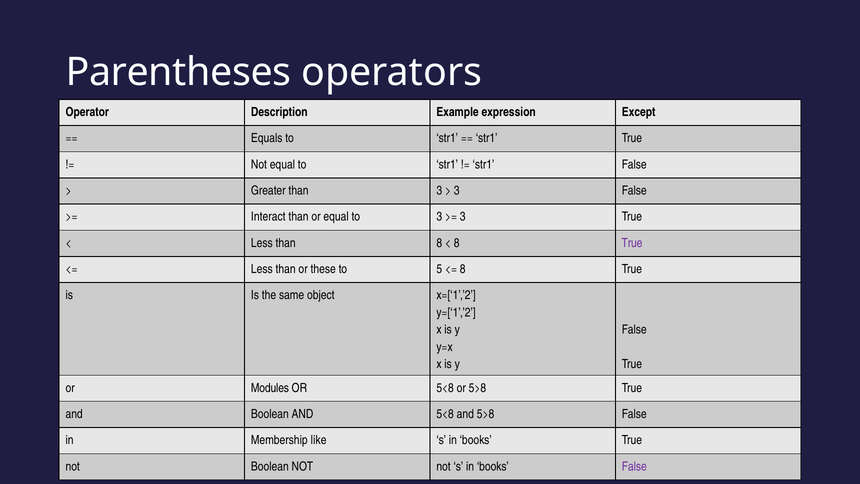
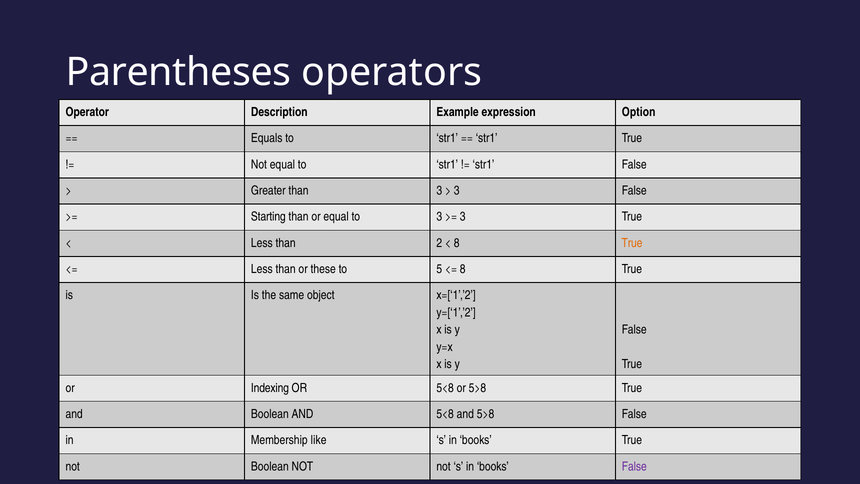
Except: Except -> Option (639, 112)
Interact: Interact -> Starting (268, 217)
than 8: 8 -> 2 (439, 243)
True colour: purple -> orange (632, 243)
Modules: Modules -> Indexing (270, 388)
